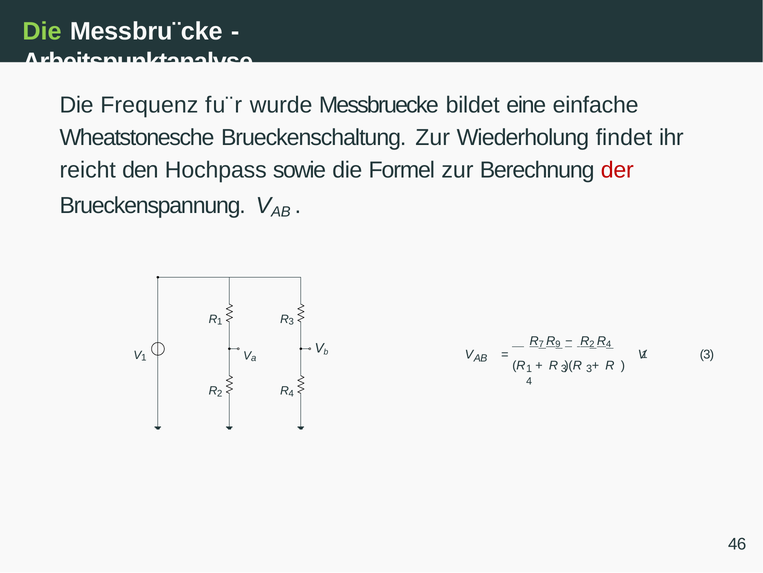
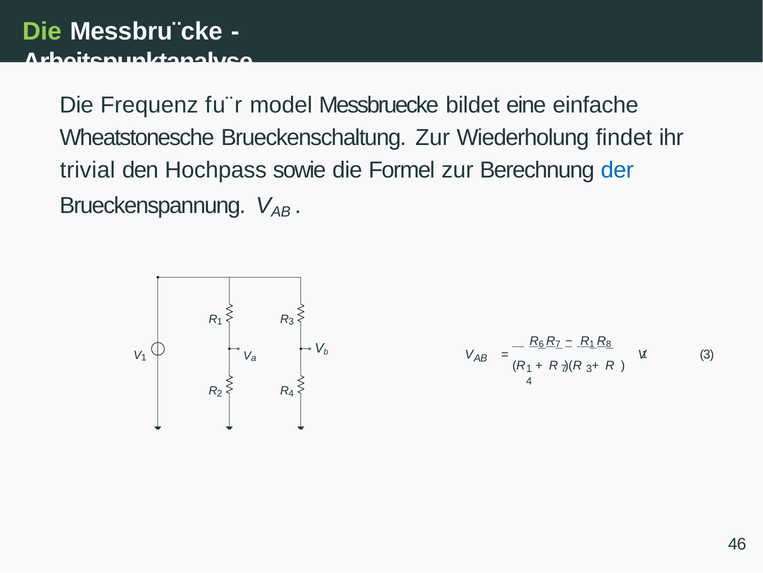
wurde: wurde -> model (281, 105)
reicht: reicht -> trivial (88, 170)
der colour: red -> blue (617, 170)
7: 7 -> 6 (541, 344)
R 9: 9 -> 7 (558, 344)
R 2: 2 -> 1 (592, 344)
R 4: 4 -> 8 (609, 344)
1 3: 3 -> 7 (564, 369)
